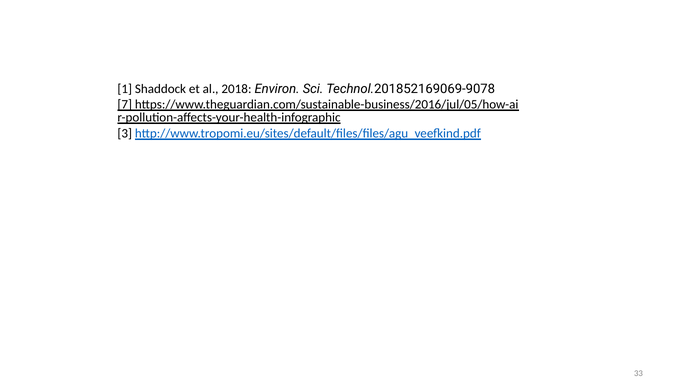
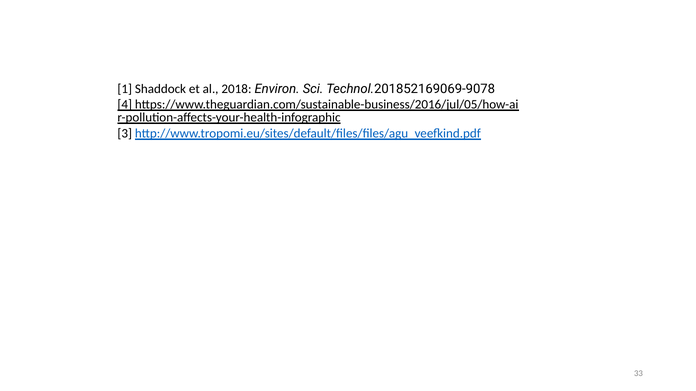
7: 7 -> 4 (125, 105)
